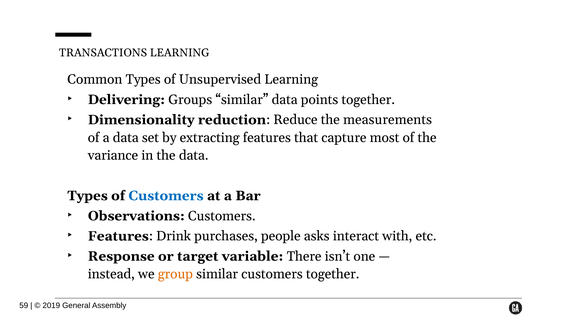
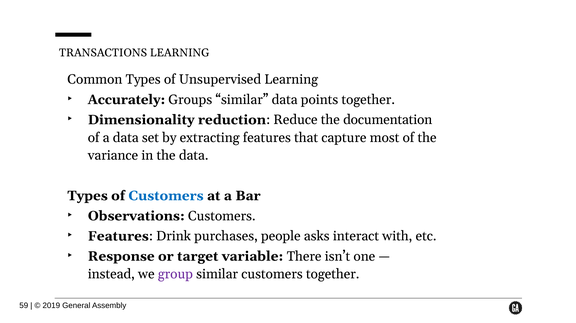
Delivering: Delivering -> Accurately (126, 100)
measurements: measurements -> documentation (388, 120)
group colour: orange -> purple (175, 274)
